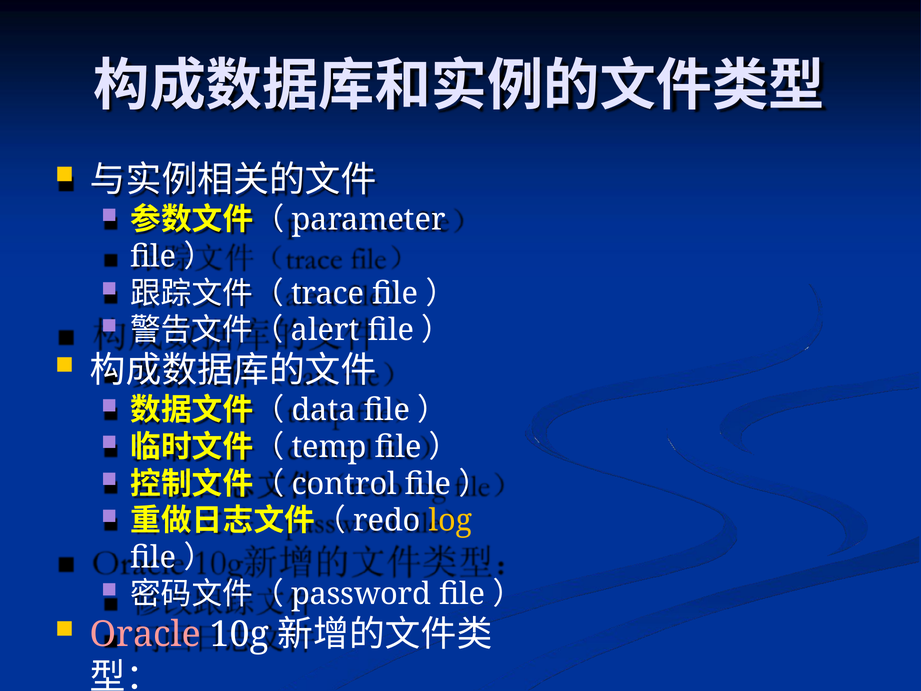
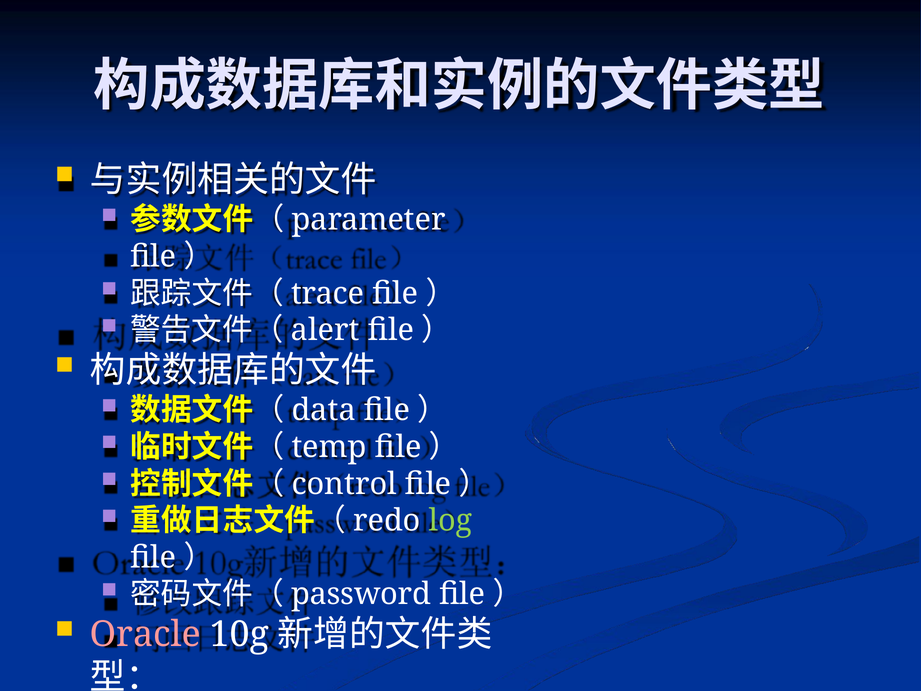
log colour: yellow -> light green (450, 521)
